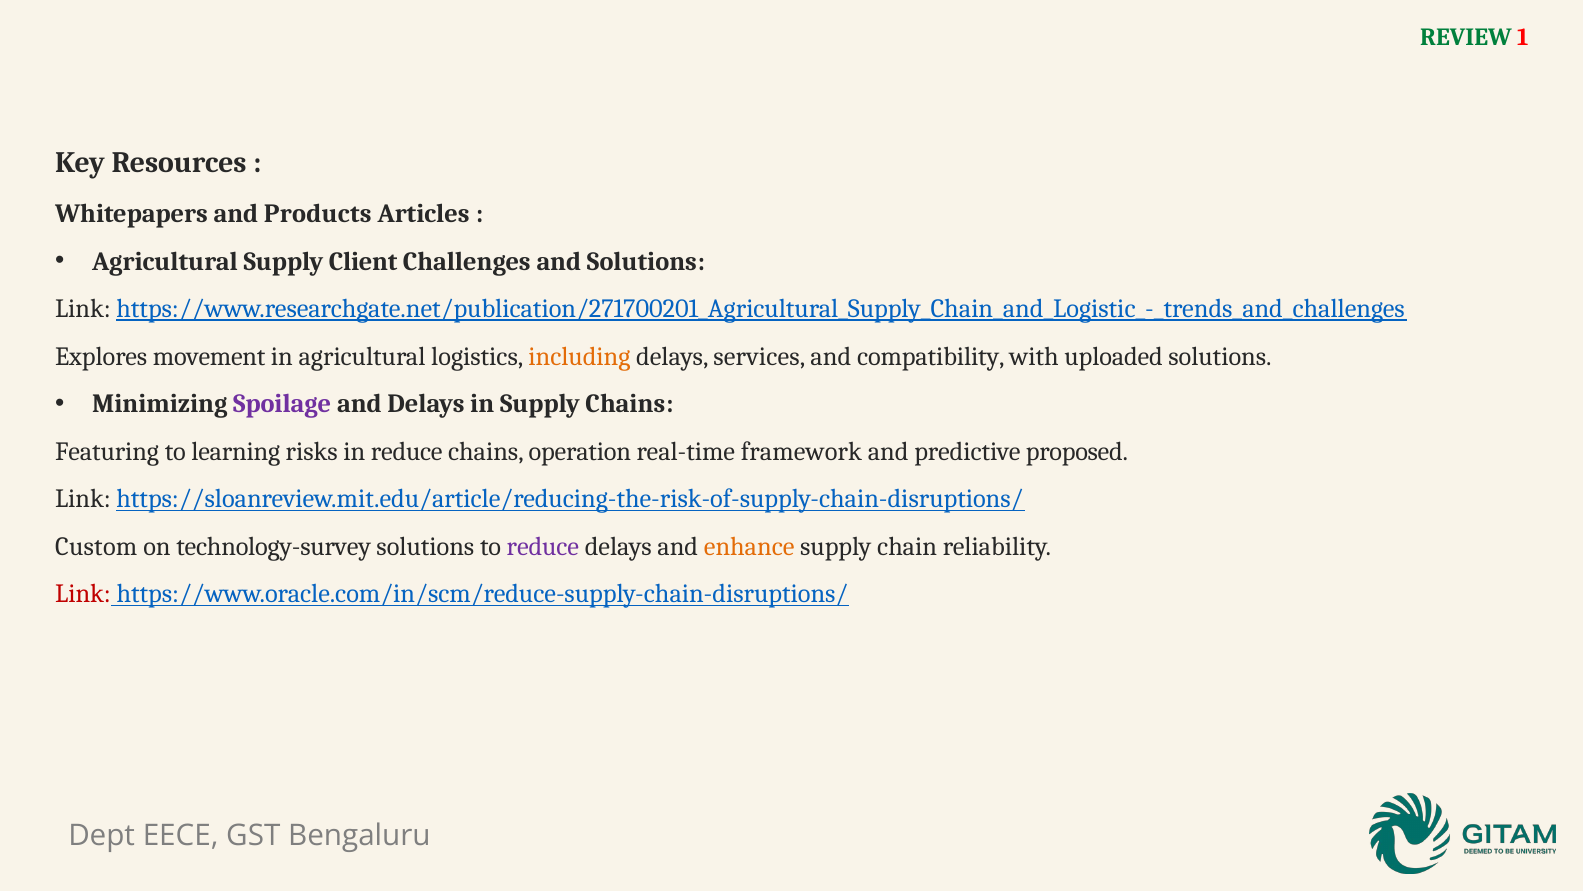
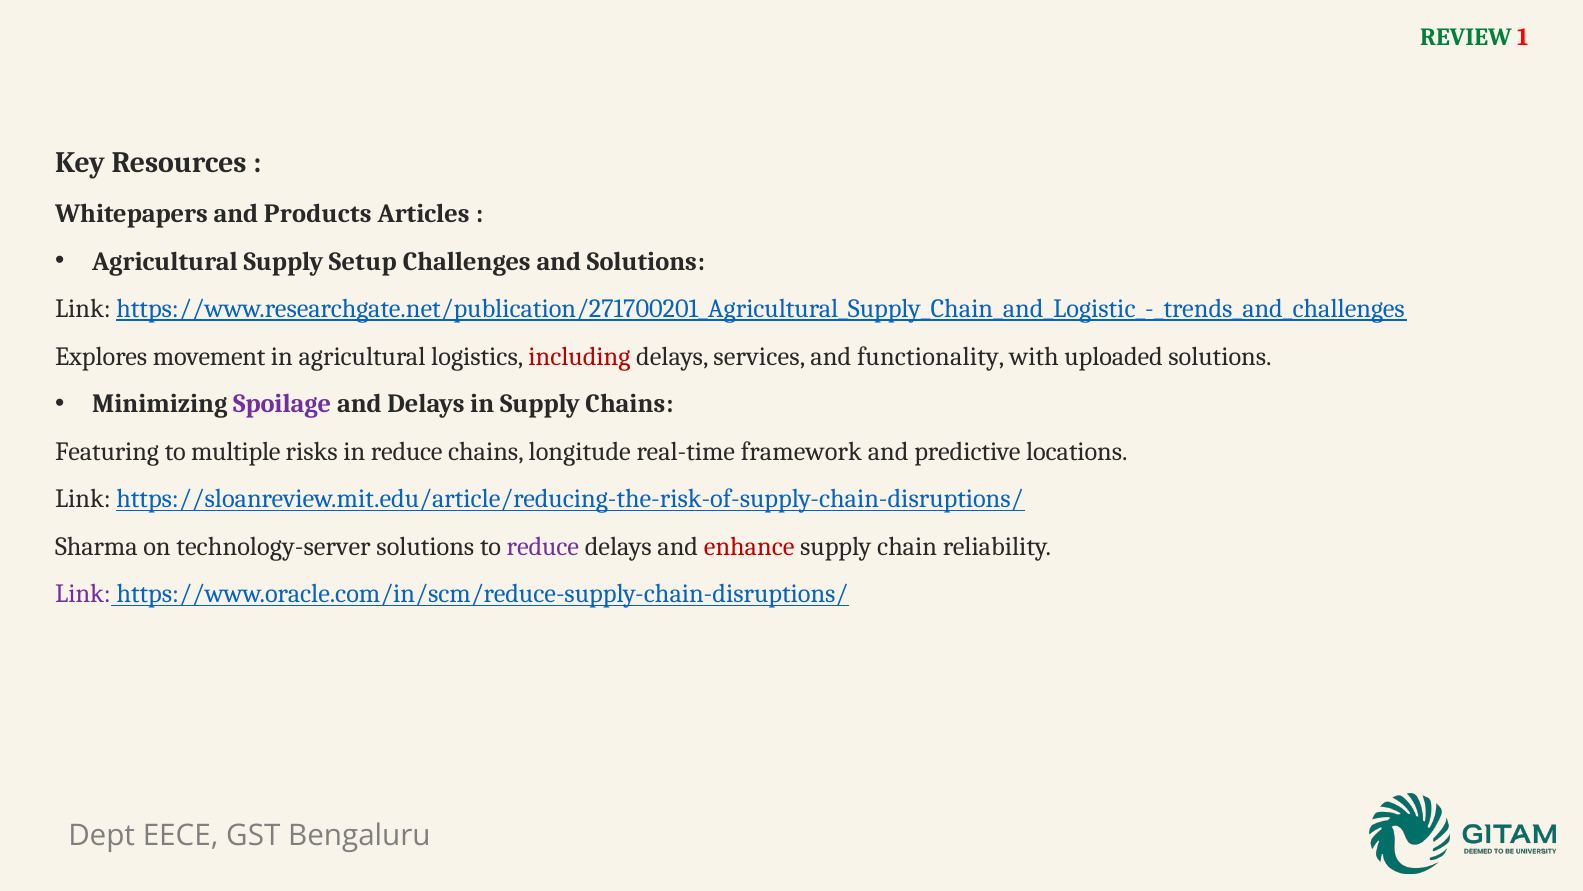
Client: Client -> Setup (363, 261)
including colour: orange -> red (579, 356)
compatibility: compatibility -> functionality (931, 356)
learning: learning -> multiple (236, 451)
operation: operation -> longitude (580, 451)
proposed: proposed -> locations (1077, 451)
Custom: Custom -> Sharma (96, 546)
technology-survey: technology-survey -> technology-server (274, 546)
enhance colour: orange -> red (749, 546)
Link colour: red -> purple (83, 594)
